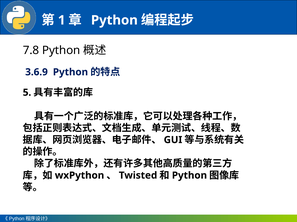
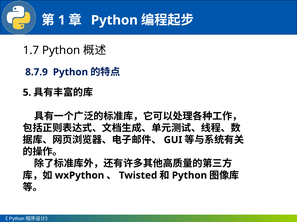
7.8: 7.8 -> 1.7 (31, 50)
3.6.9: 3.6.9 -> 8.7.9 (37, 72)
